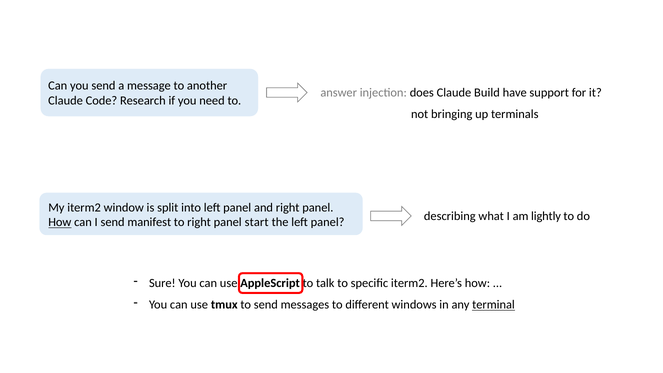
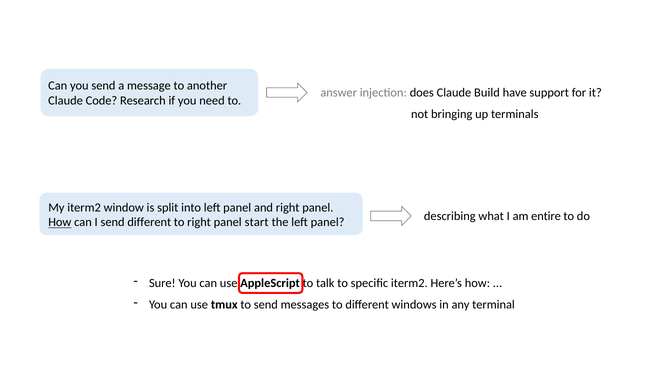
lightly: lightly -> entire (546, 216)
send manifest: manifest -> different (149, 222)
terminal underline: present -> none (493, 305)
